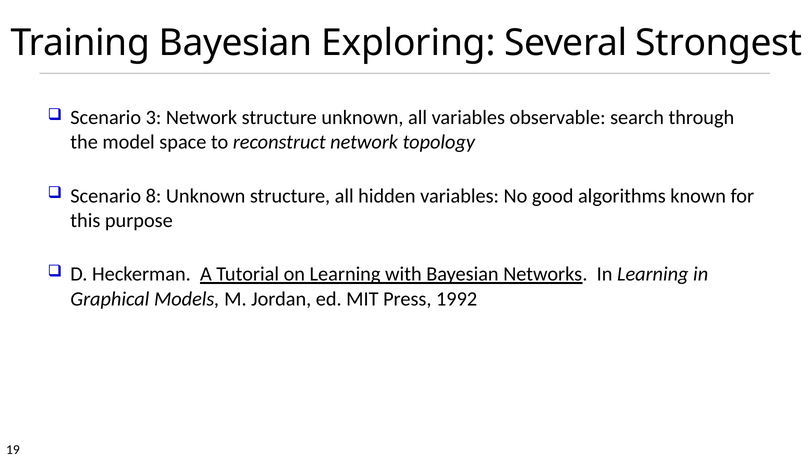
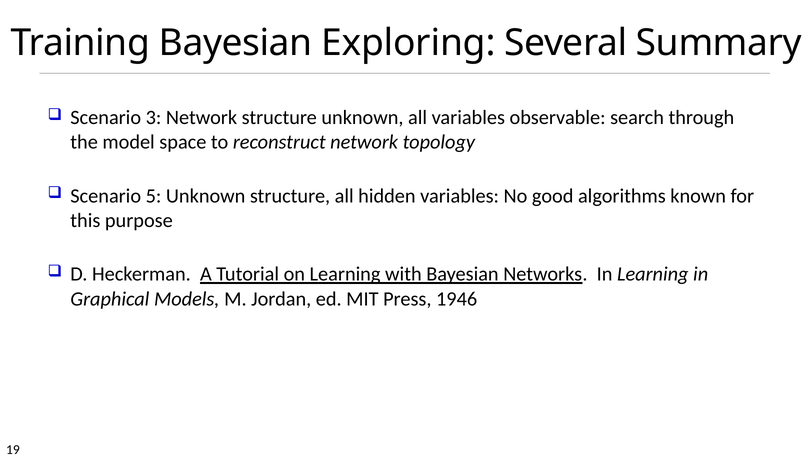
Strongest: Strongest -> Summary (719, 43)
8: 8 -> 5 (154, 196)
1992: 1992 -> 1946 (457, 299)
